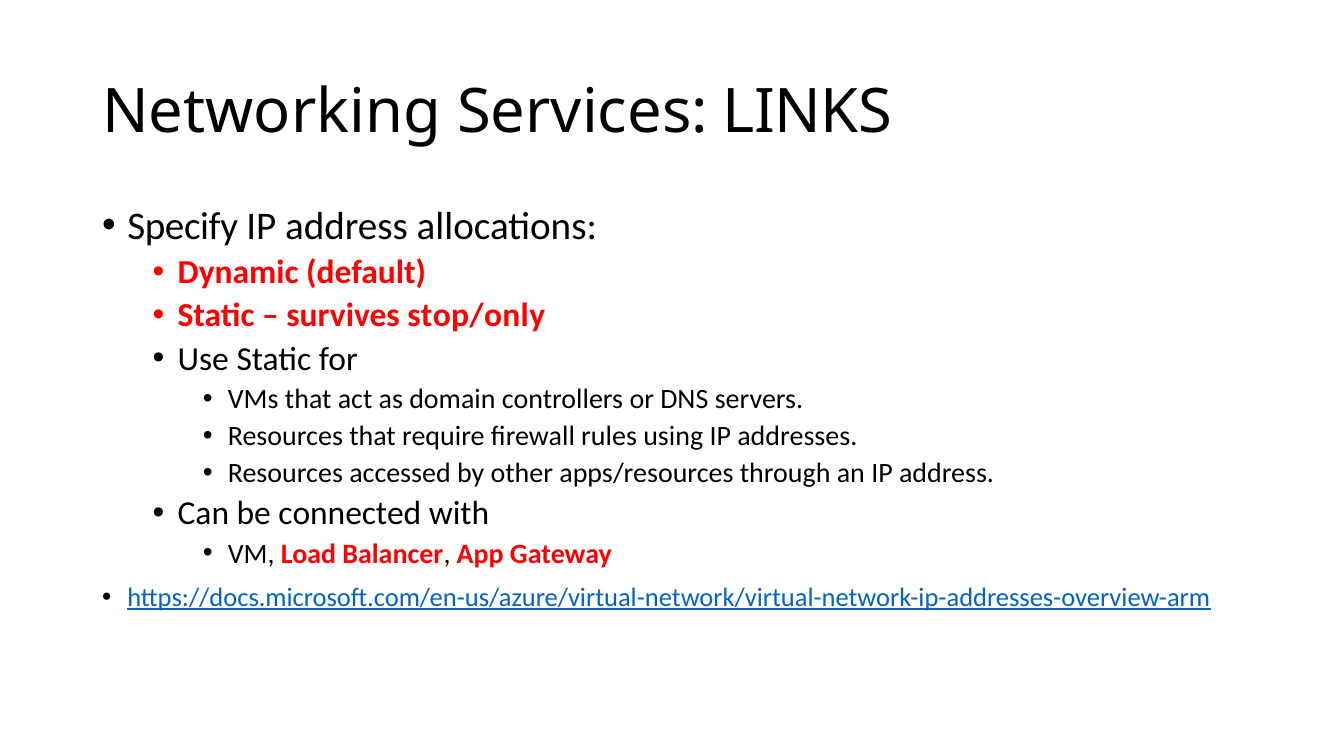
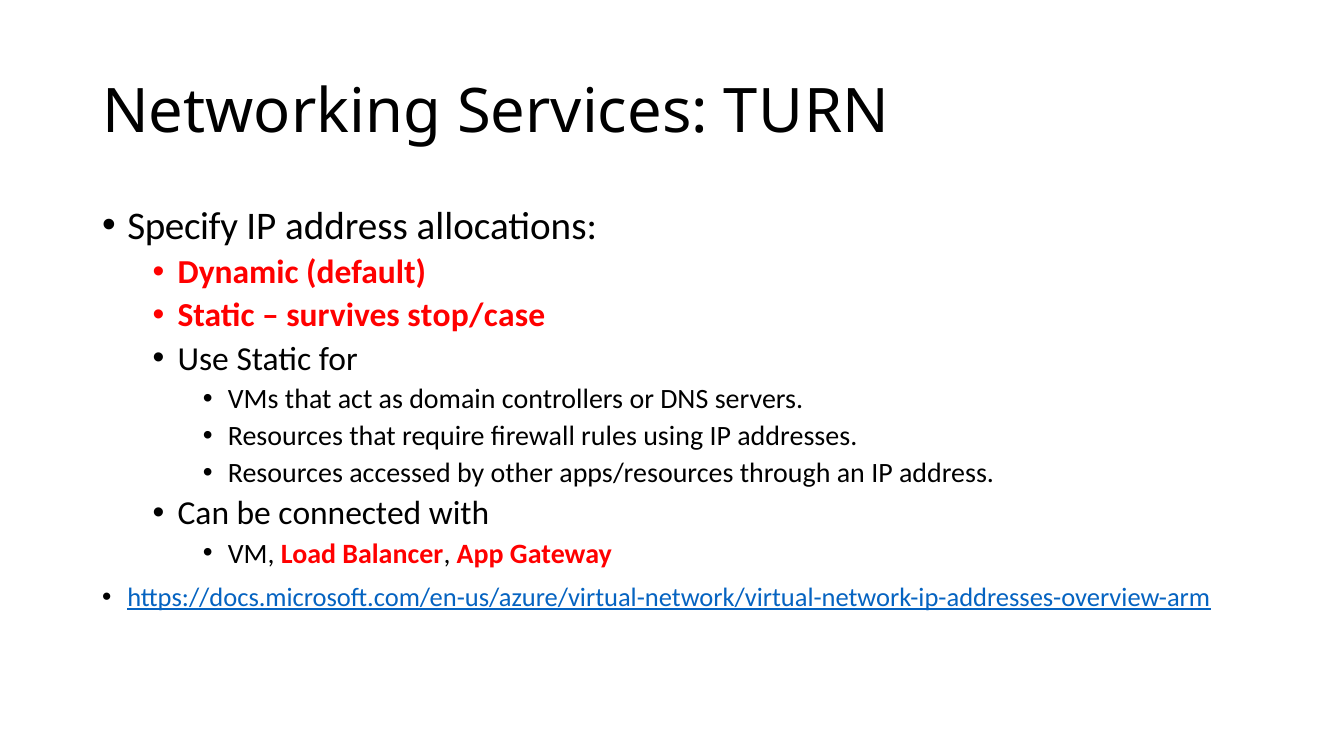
LINKS: LINKS -> TURN (807, 113)
stop/only: stop/only -> stop/case (476, 316)
